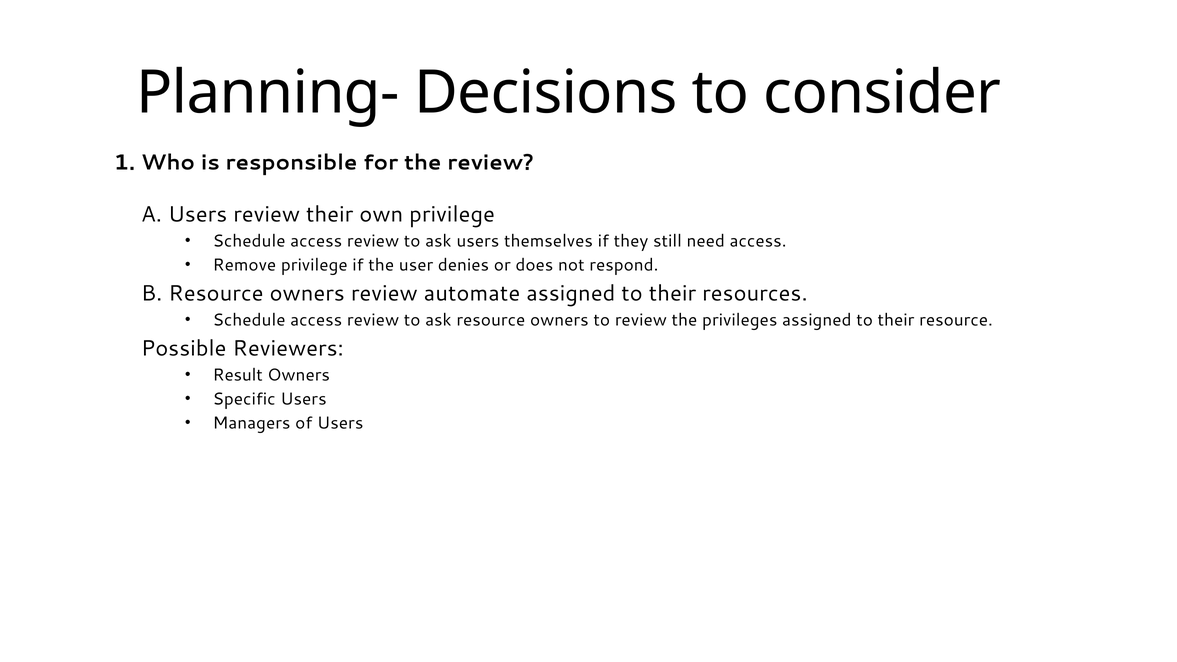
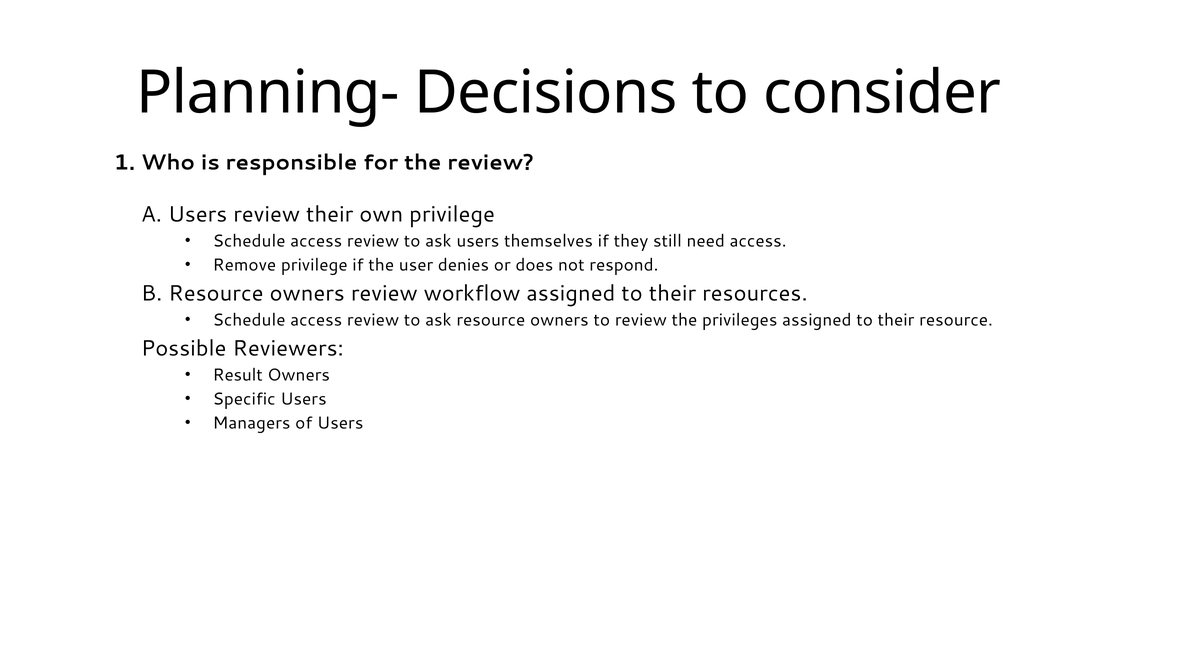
automate: automate -> workflow (472, 294)
